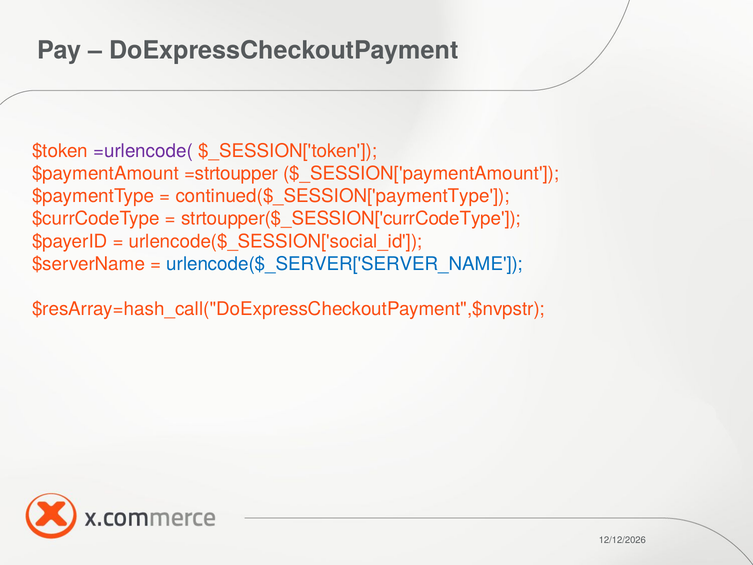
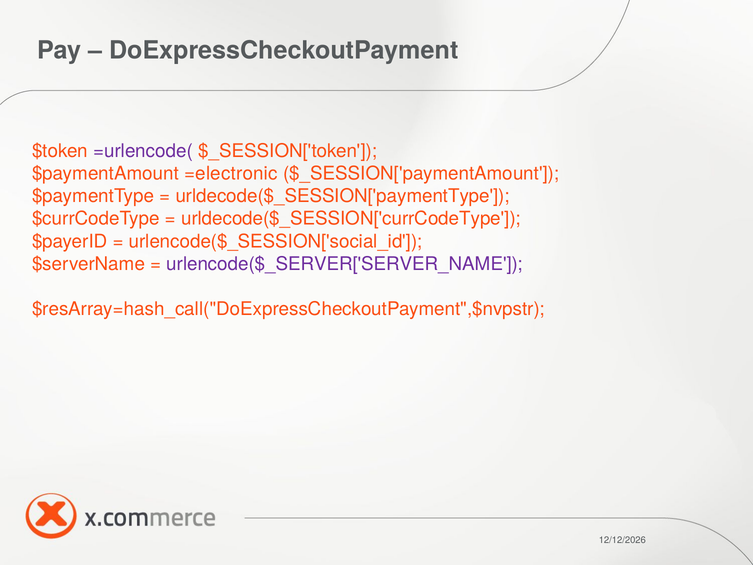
=strtoupper: =strtoupper -> =electronic (231, 173)
continued($_SESSION['paymentType: continued($_SESSION['paymentType -> urldecode($_SESSION['paymentType (343, 196)
strtoupper($_SESSION['currCodeType: strtoupper($_SESSION['currCodeType -> urldecode($_SESSION['currCodeType (351, 219)
urlencode($_SERVER['SERVER_NAME colour: blue -> purple (345, 264)
